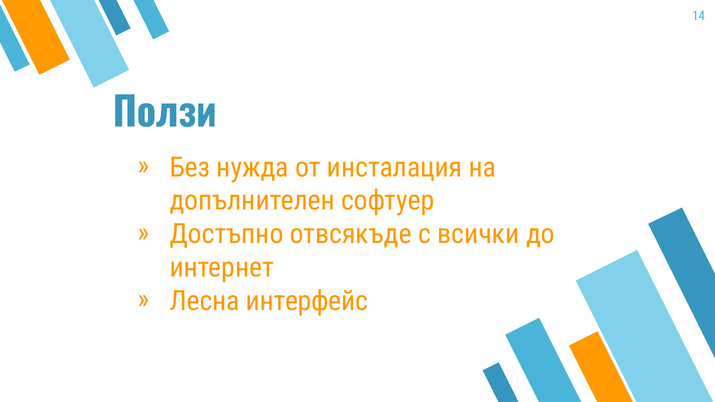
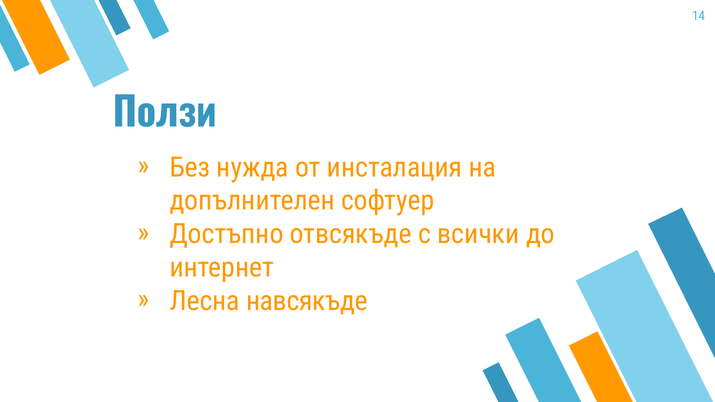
интерфейс: интерфейс -> навсякъде (307, 301)
